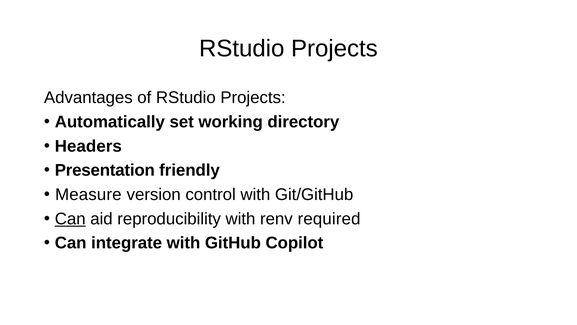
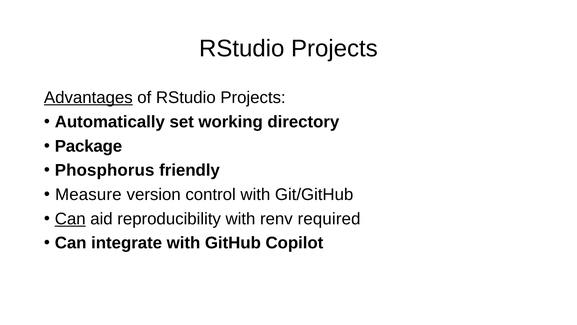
Advantages underline: none -> present (88, 98)
Headers: Headers -> Package (88, 146)
Presentation: Presentation -> Phosphorus (105, 170)
